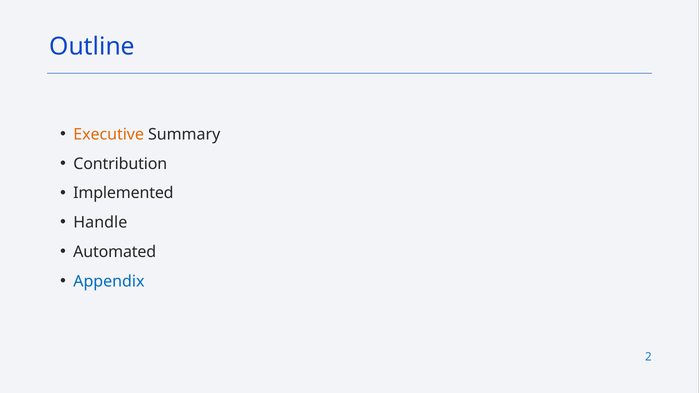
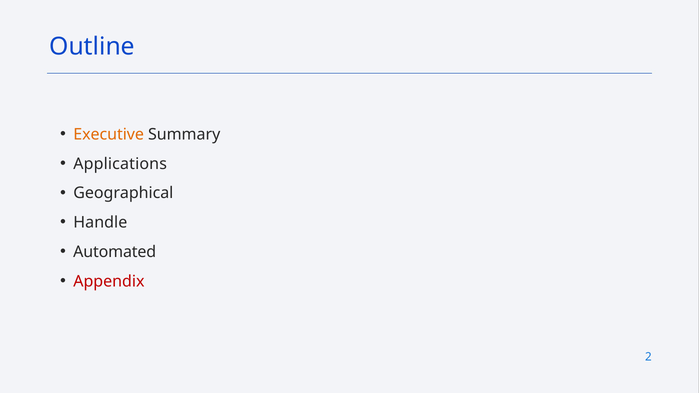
Contribution: Contribution -> Applications (120, 164)
Implemented: Implemented -> Geographical (123, 193)
Appendix colour: blue -> red (109, 281)
